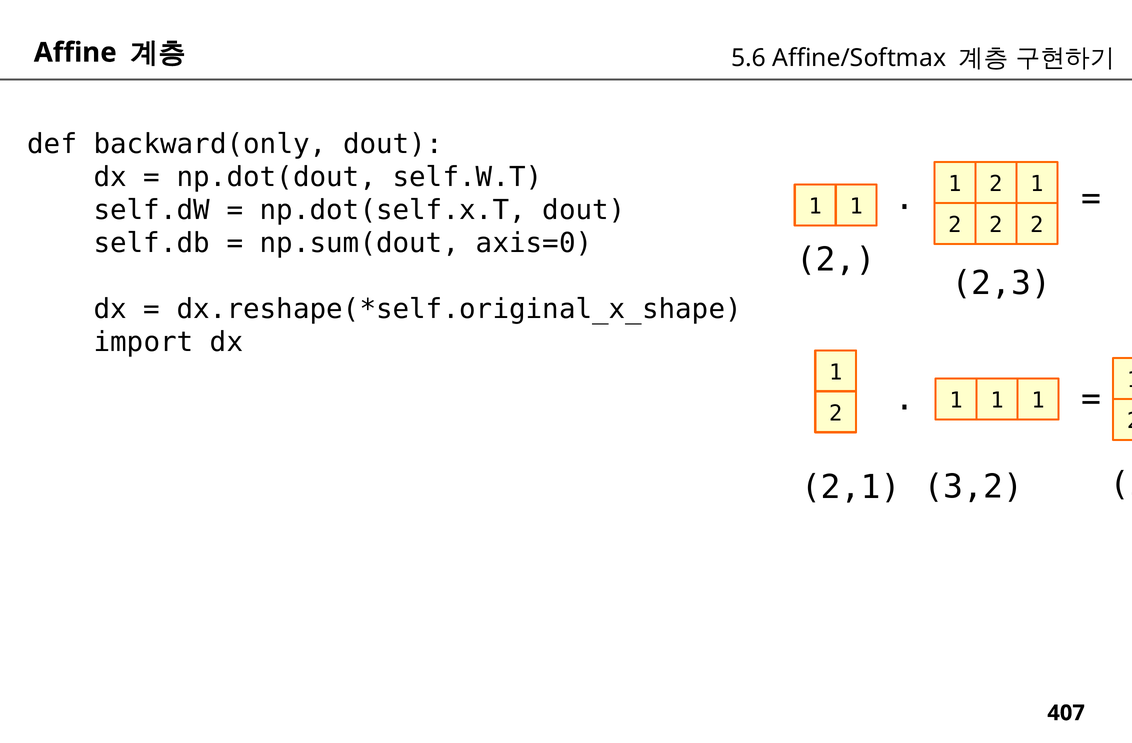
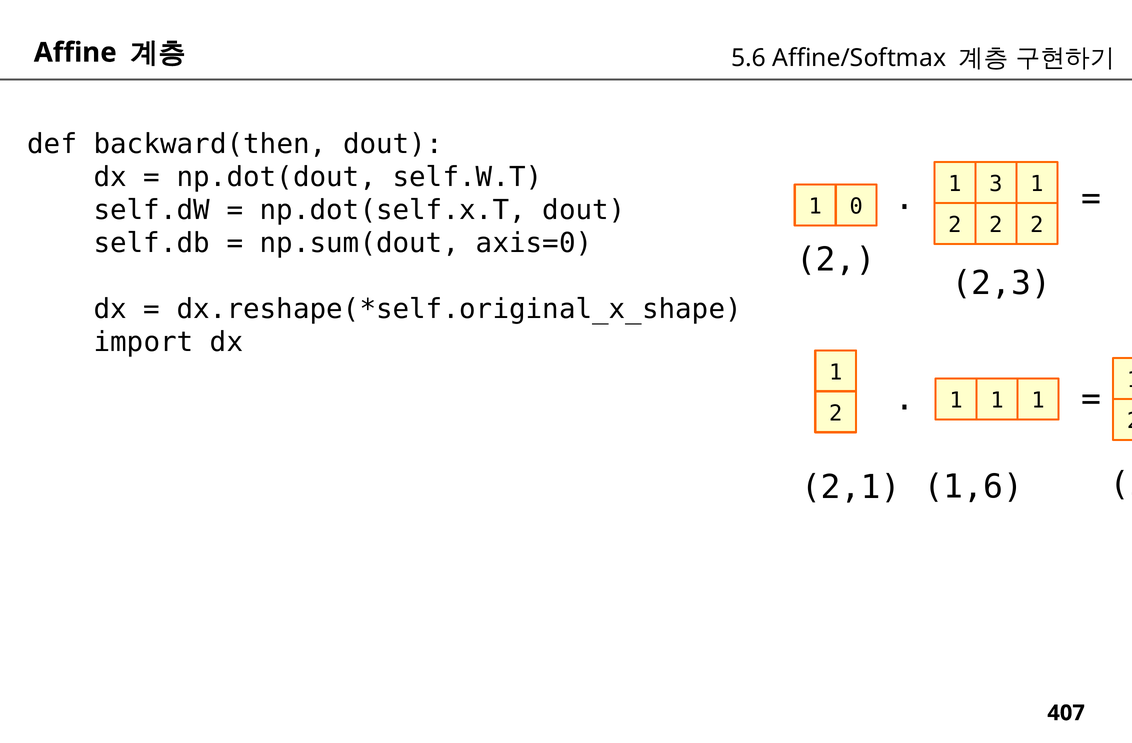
backward(only: backward(only -> backward(then (210, 144)
2: 2 -> 3 (996, 184)
1: 1 -> 0 (856, 207)
3,2: 3,2 -> 1,6 (973, 487)
